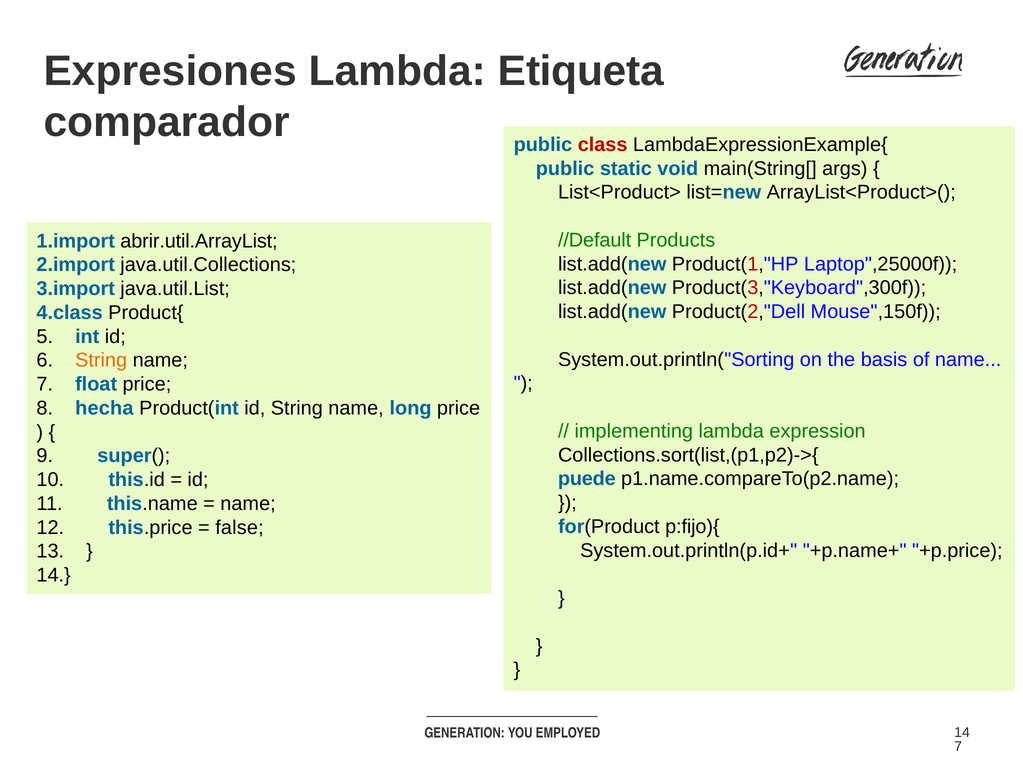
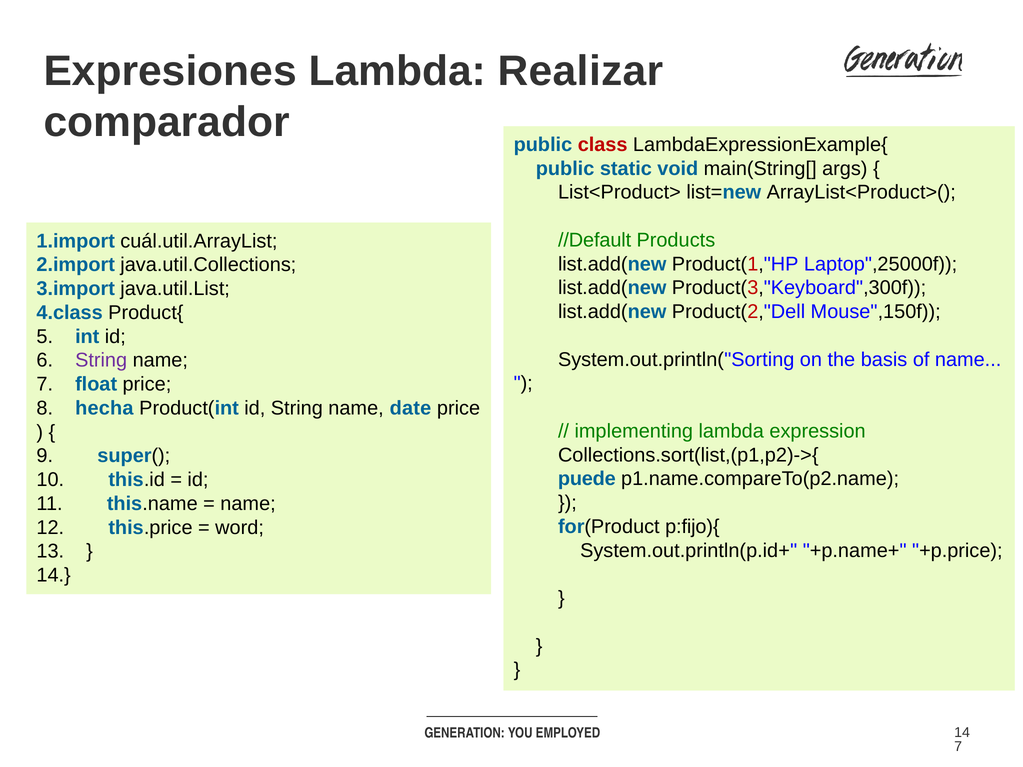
Etiqueta: Etiqueta -> Realizar (581, 71)
abrir.util.ArrayList: abrir.util.ArrayList -> cuál.util.ArrayList (199, 241)
String colour: orange -> purple (101, 361)
long: long -> date (410, 408)
false: false -> word (240, 528)
